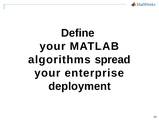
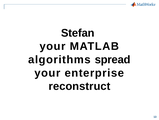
Define: Define -> Stefan (78, 33)
deployment: deployment -> reconstruct (80, 86)
